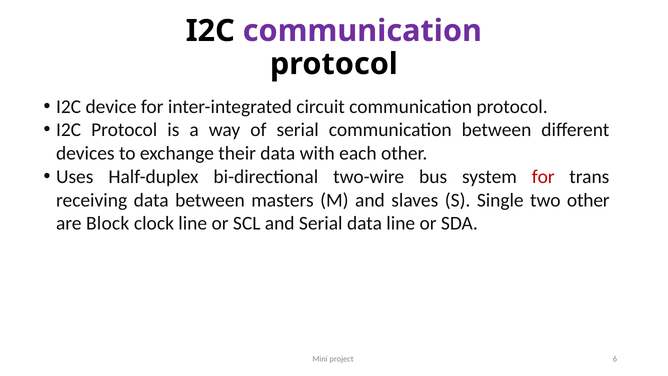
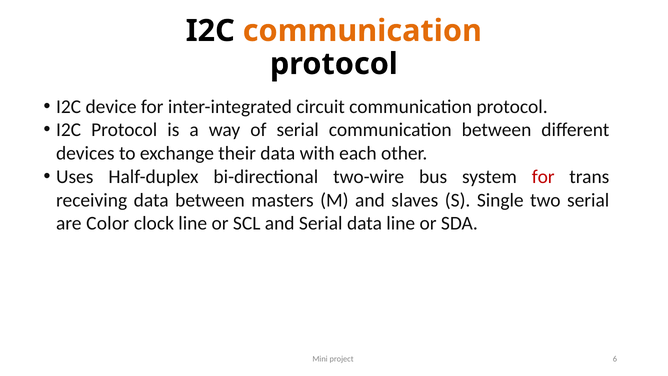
communication colour: purple -> orange (362, 31)
two other: other -> serial (588, 200)
Block: Block -> Color (108, 223)
